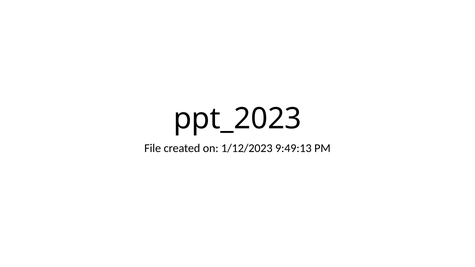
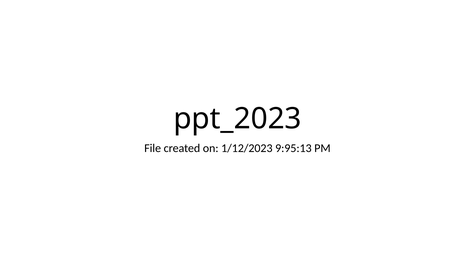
9:49:13: 9:49:13 -> 9:95:13 (293, 148)
